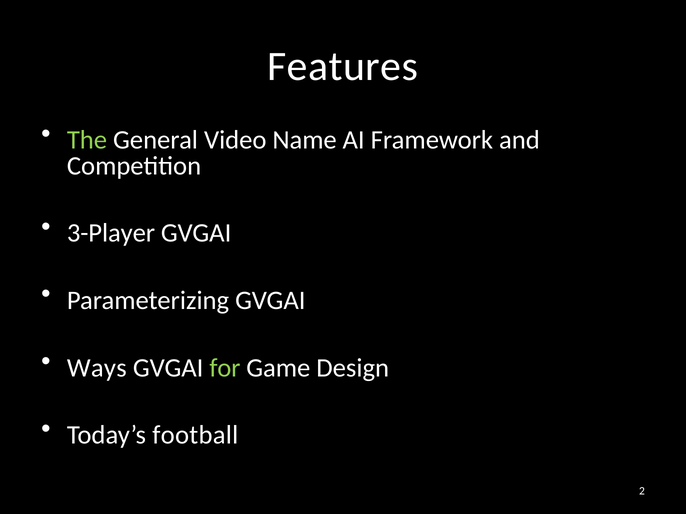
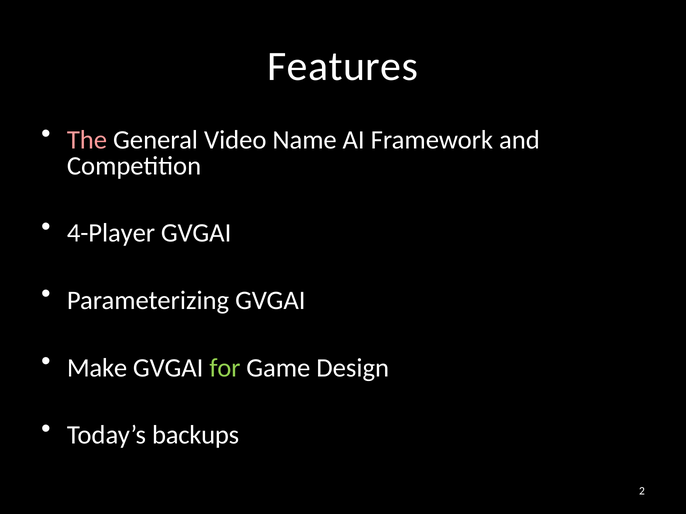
The colour: light green -> pink (87, 140)
3-Player: 3-Player -> 4-Player (111, 233)
Ways: Ways -> Make (97, 368)
football: football -> backups (196, 435)
